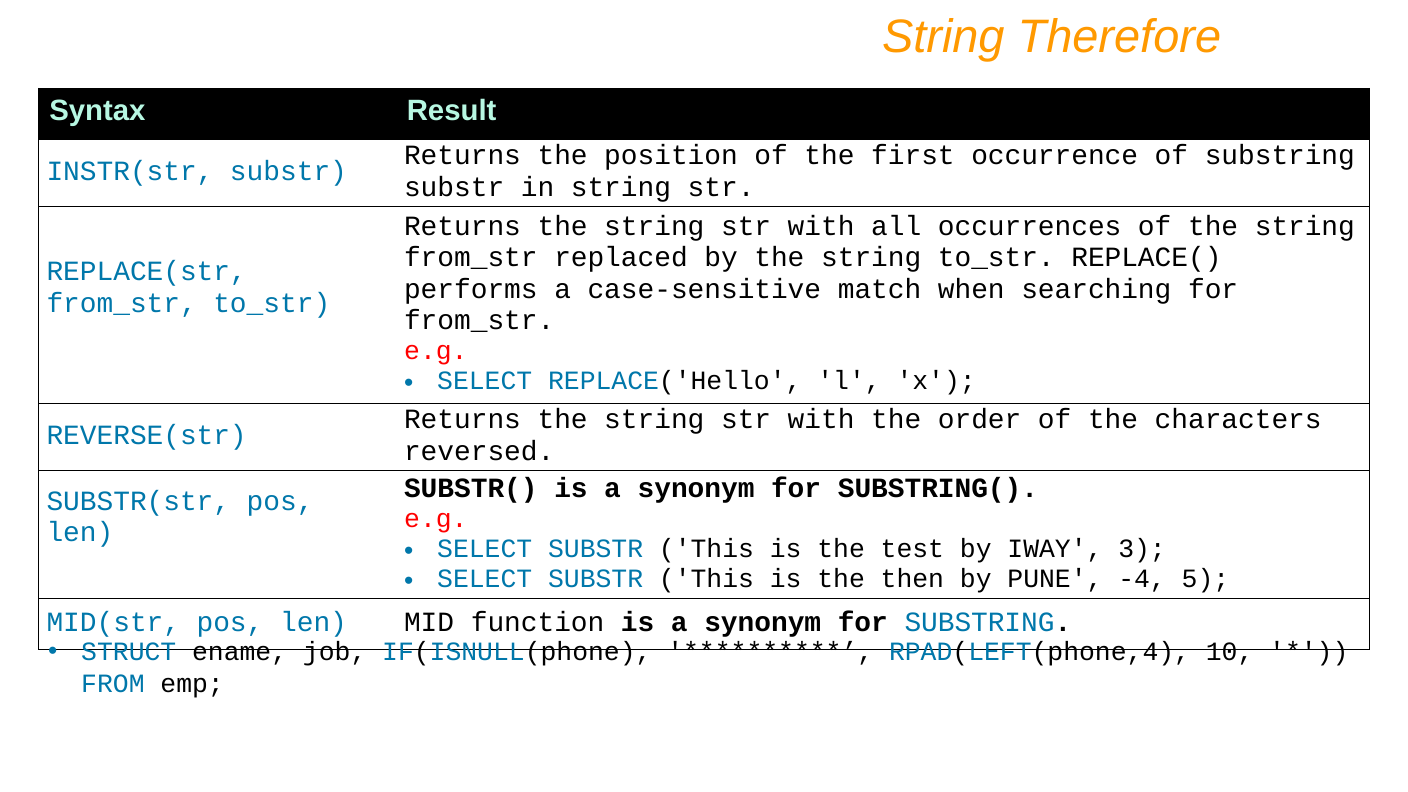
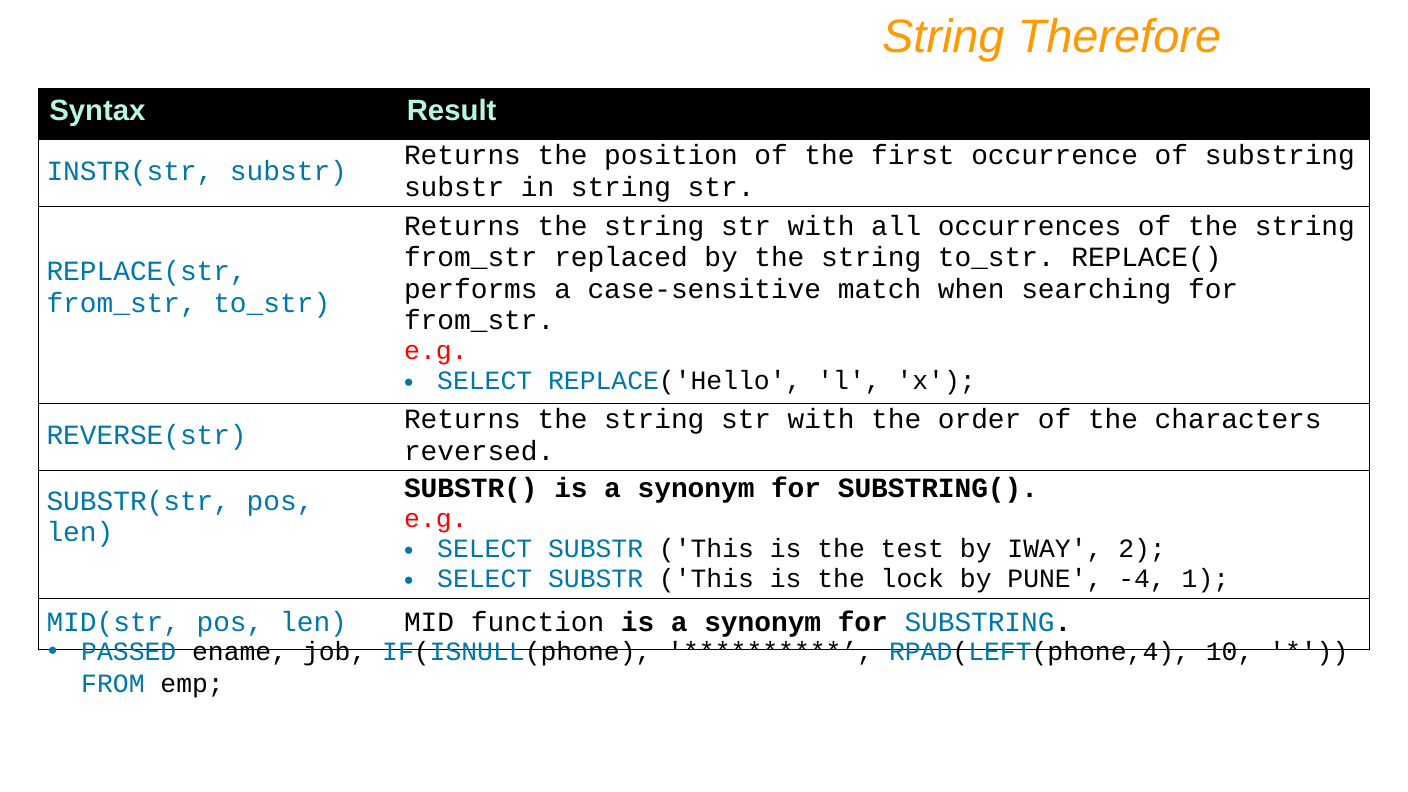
3: 3 -> 2 (1142, 549)
then: then -> lock (912, 578)
5: 5 -> 1 (1205, 578)
STRUCT: STRUCT -> PASSED (129, 652)
